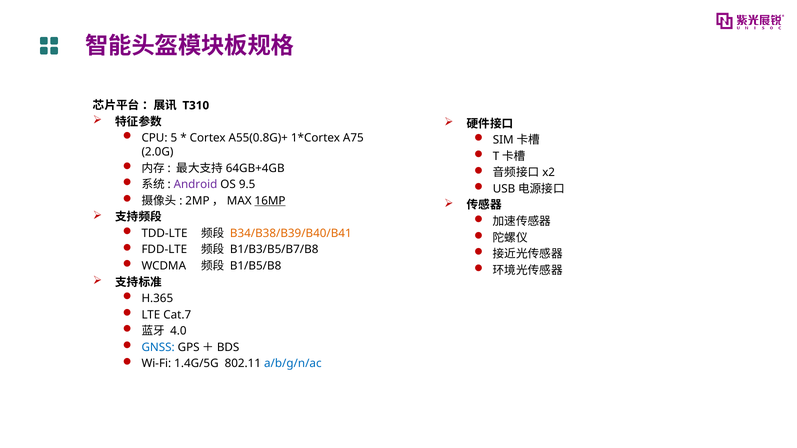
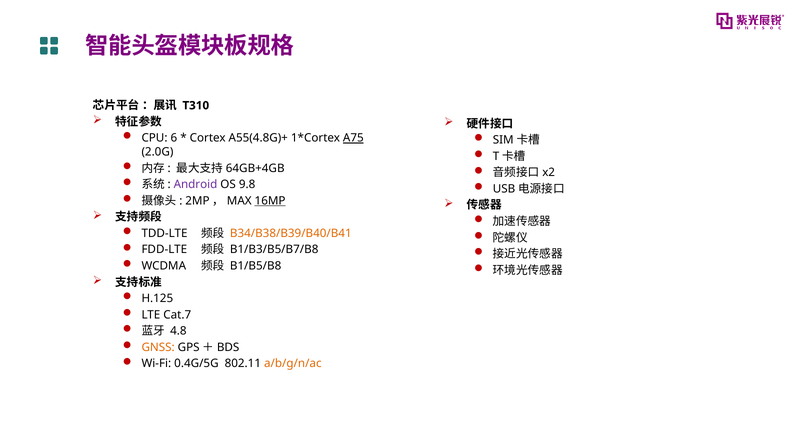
5: 5 -> 6 (174, 138)
A55(0.8G)+: A55(0.8G)+ -> A55(4.8G)+ (258, 138)
A75 underline: none -> present (353, 138)
9.5: 9.5 -> 9.8 (247, 185)
H.365: H.365 -> H.125 (157, 299)
4.0: 4.0 -> 4.8 (178, 331)
GNSS colour: blue -> orange (158, 348)
1.4G/5G: 1.4G/5G -> 0.4G/5G (196, 364)
a/b/g/n/ac colour: blue -> orange (293, 364)
